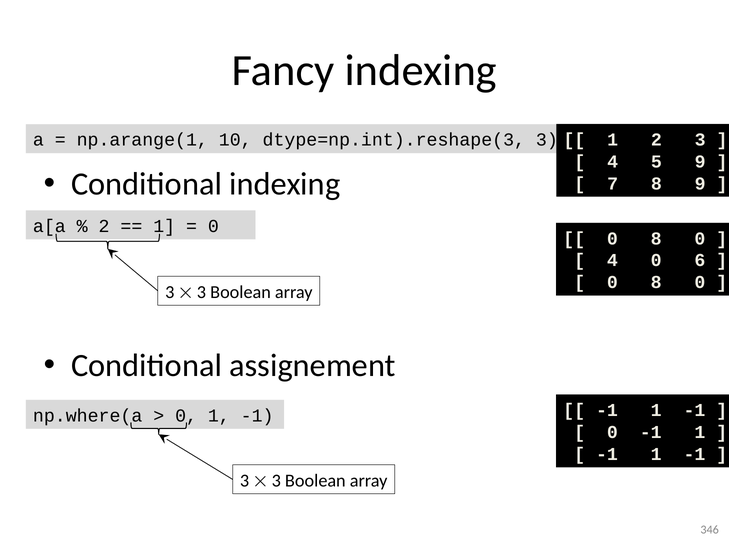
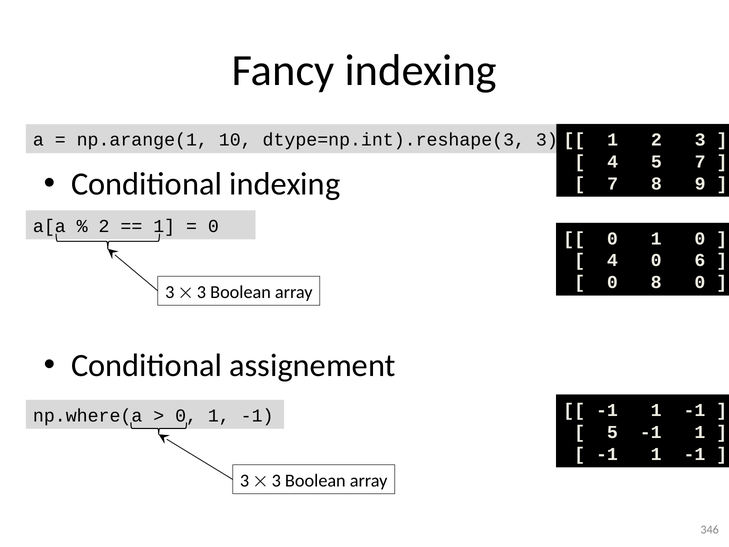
5 9: 9 -> 7 (700, 162)
8: 8 -> 1 (656, 238)
0: 0 -> 5 (612, 432)
